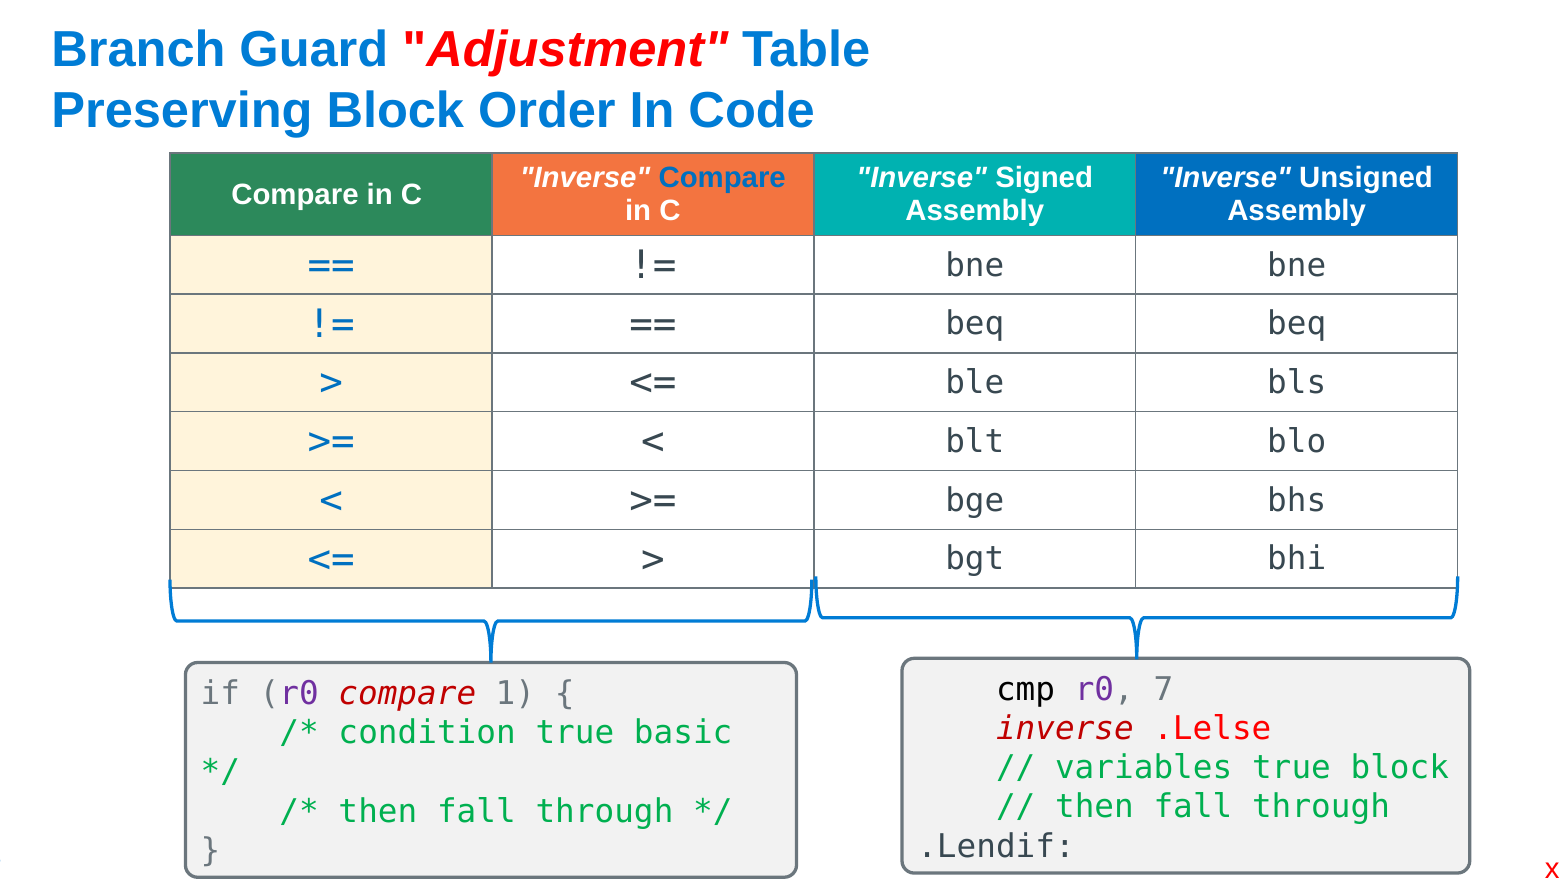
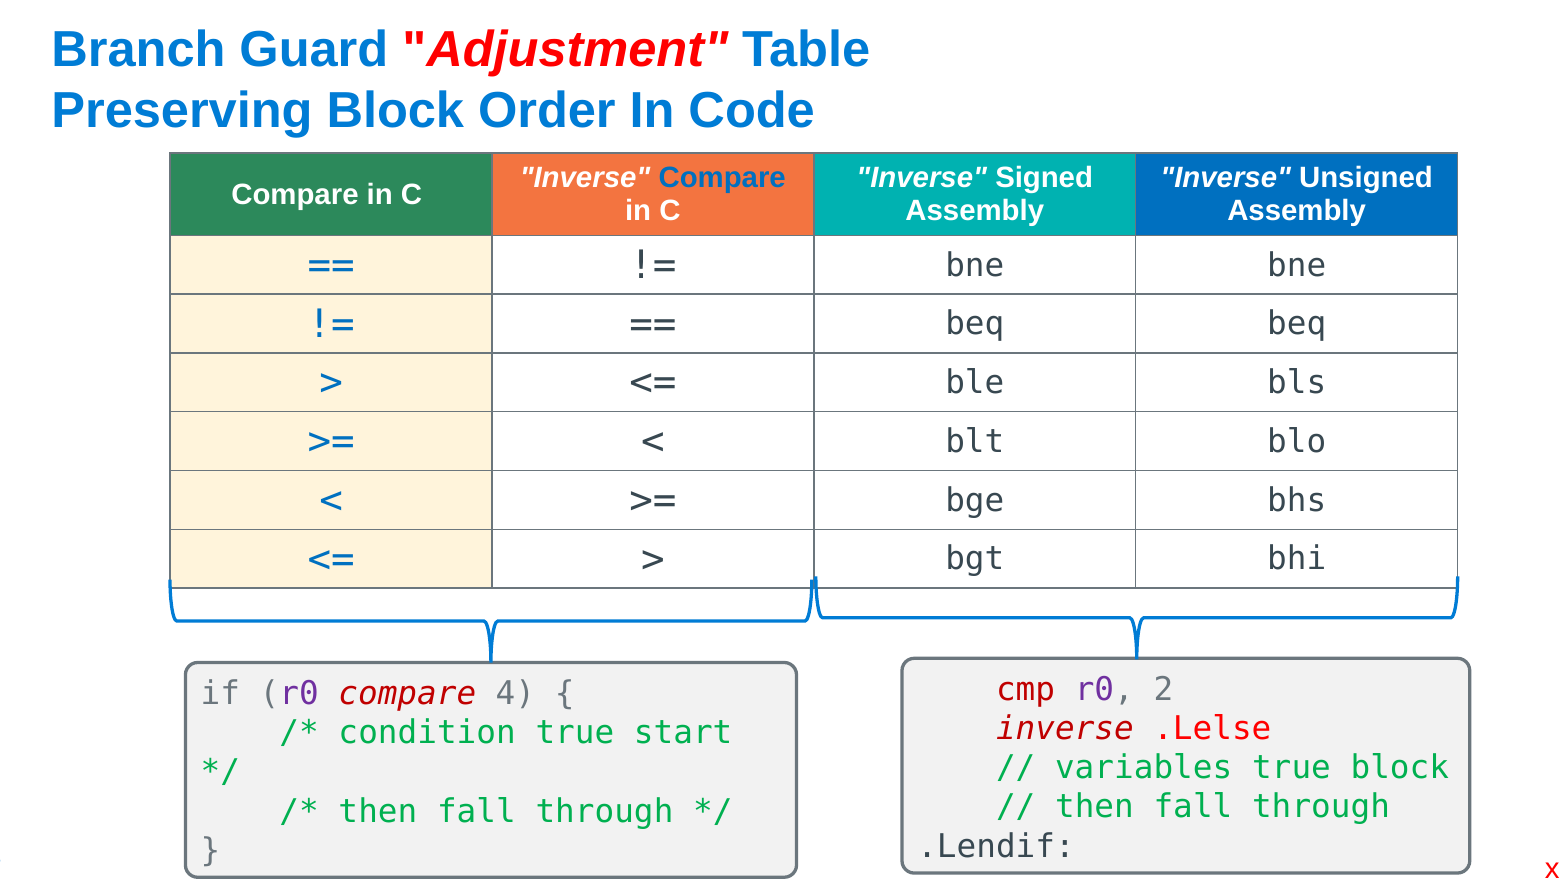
cmp colour: black -> red (1026, 690)
7: 7 -> 2 (1163, 690)
1: 1 -> 4 (515, 694)
basic: basic -> start (683, 733)
